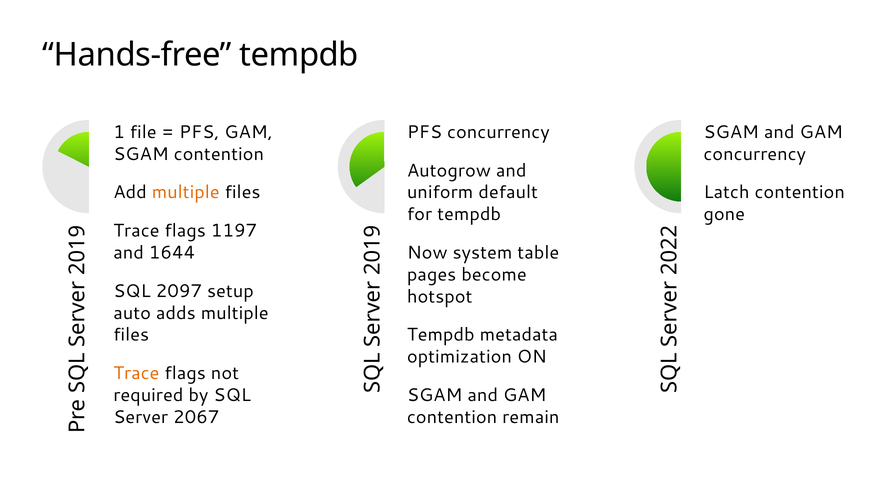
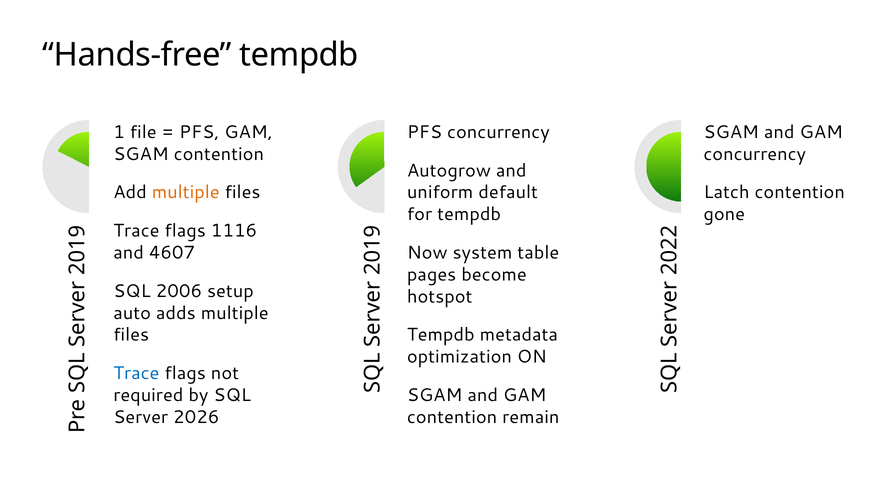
1197: 1197 -> 1116 (234, 231)
1644: 1644 -> 4607 (172, 253)
2097: 2097 -> 2006 (179, 291)
Trace colour: orange -> blue (136, 373)
2067: 2067 -> 2026 (196, 417)
